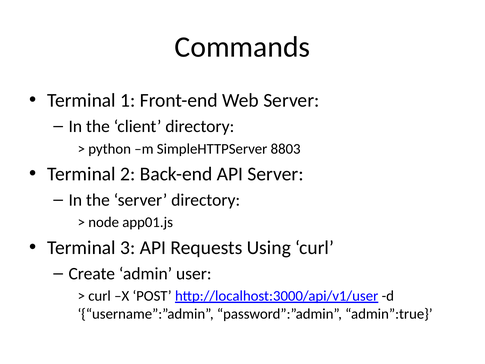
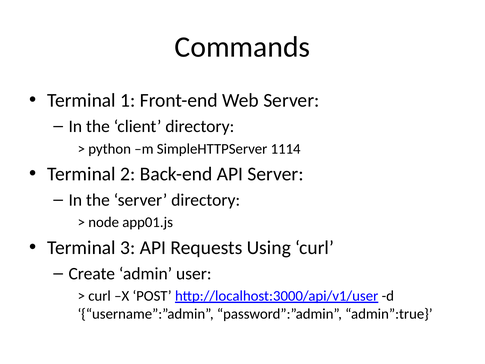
8803: 8803 -> 1114 (286, 149)
